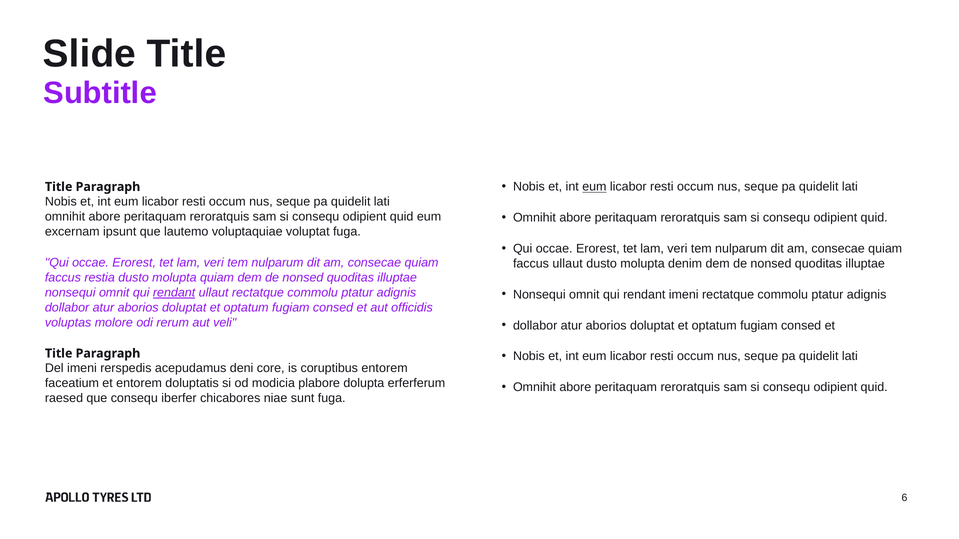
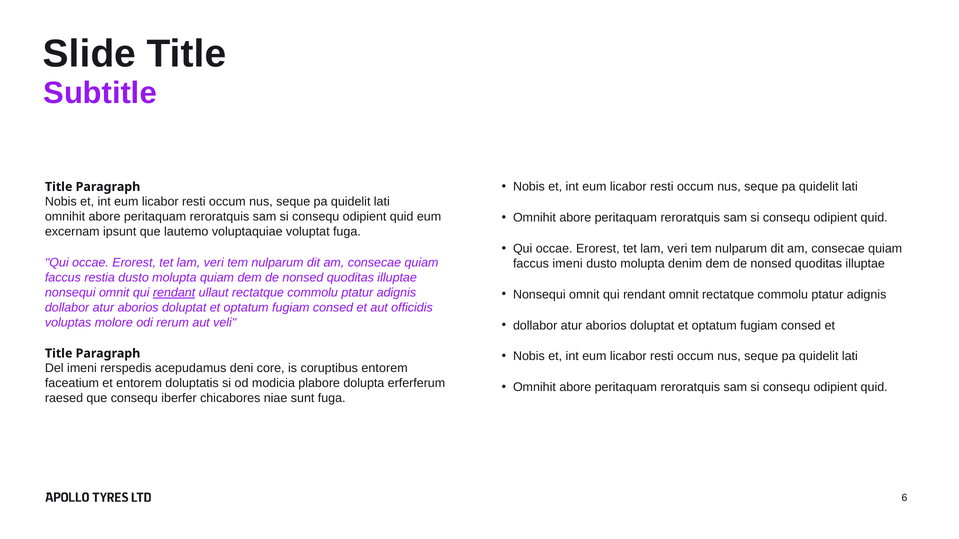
eum underline: present -> none (594, 187)
faccus ullaut: ullaut -> imeni (568, 264)
rendant imeni: imeni -> omnit (684, 295)
